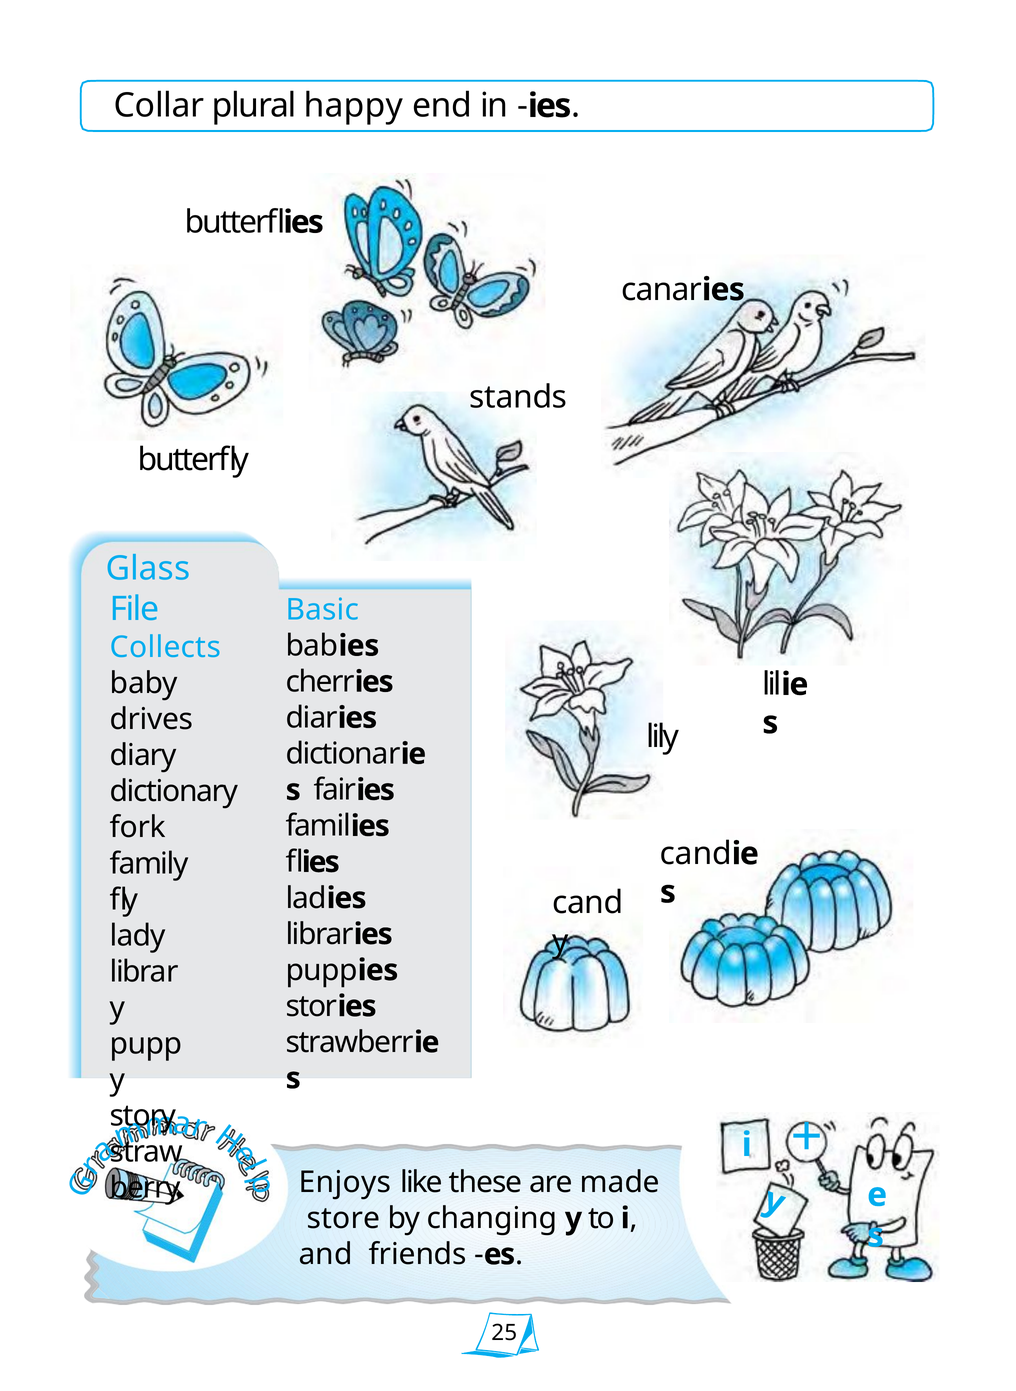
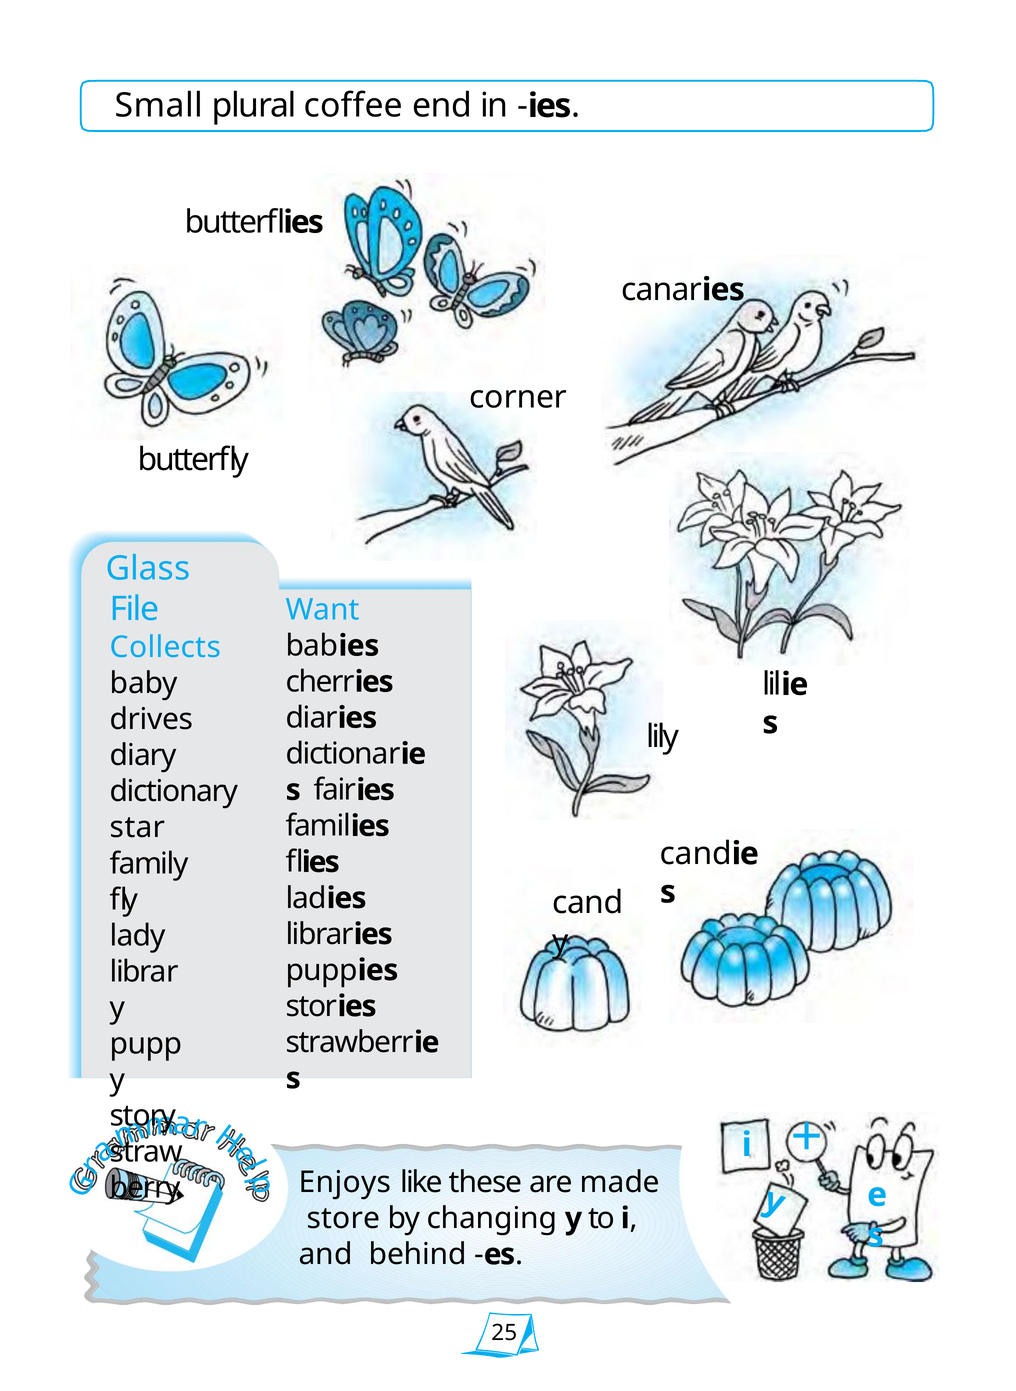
Collar: Collar -> Small (159, 106)
happy: happy -> coffee (353, 106)
stands: stands -> corner (518, 397)
Basic: Basic -> Want (323, 610)
fork: fork -> star (138, 827)
friends: friends -> behind (418, 1254)
